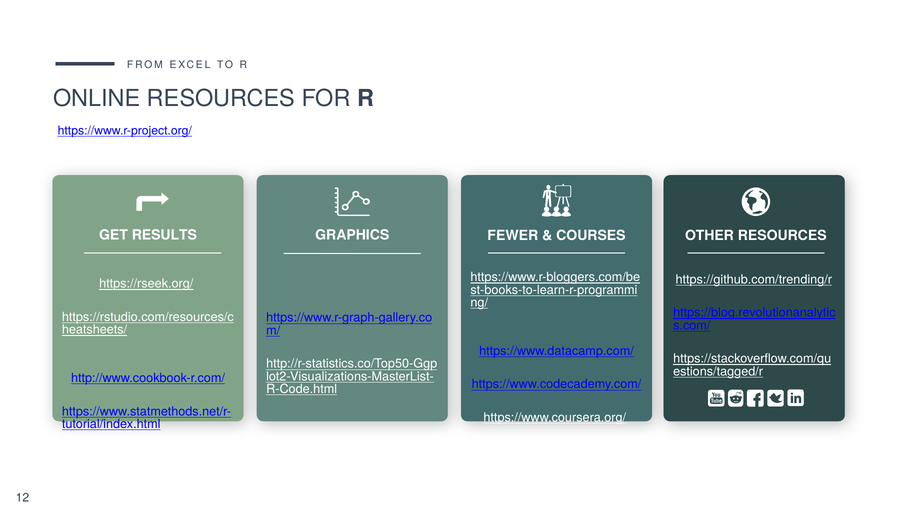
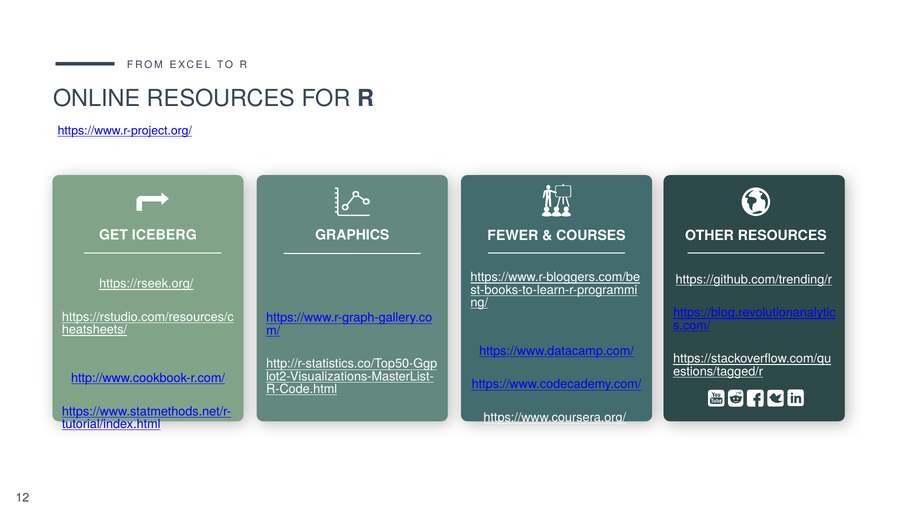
RESULTS: RESULTS -> ICEBERG (164, 235)
